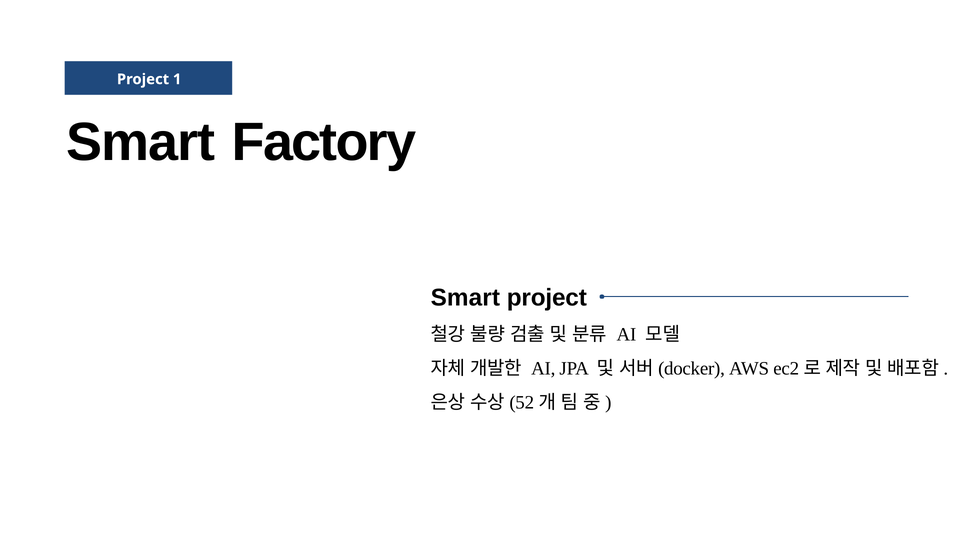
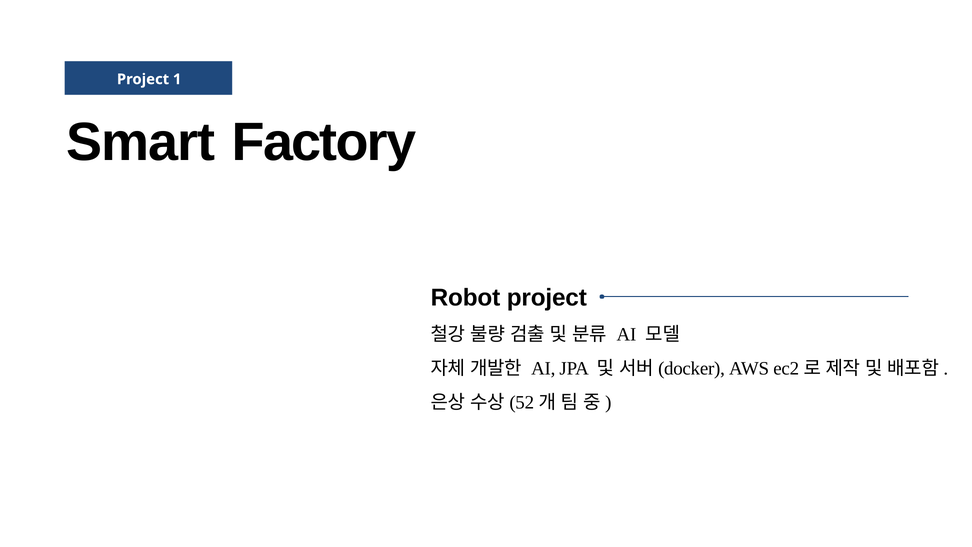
Smart: Smart -> Robot (465, 298)
